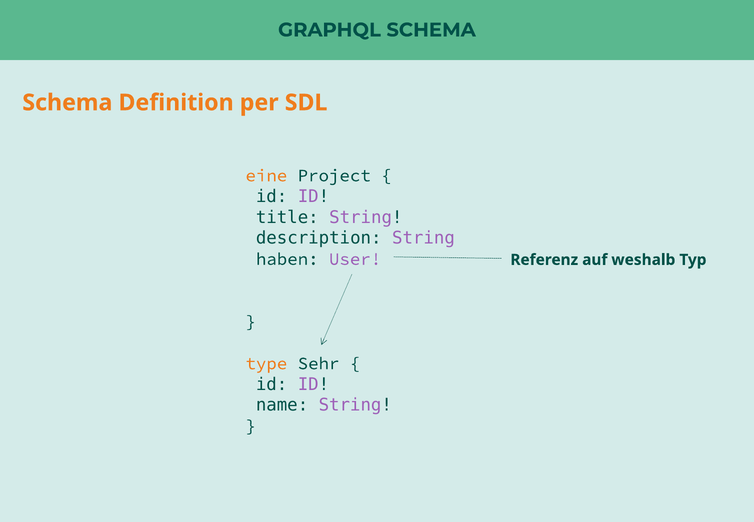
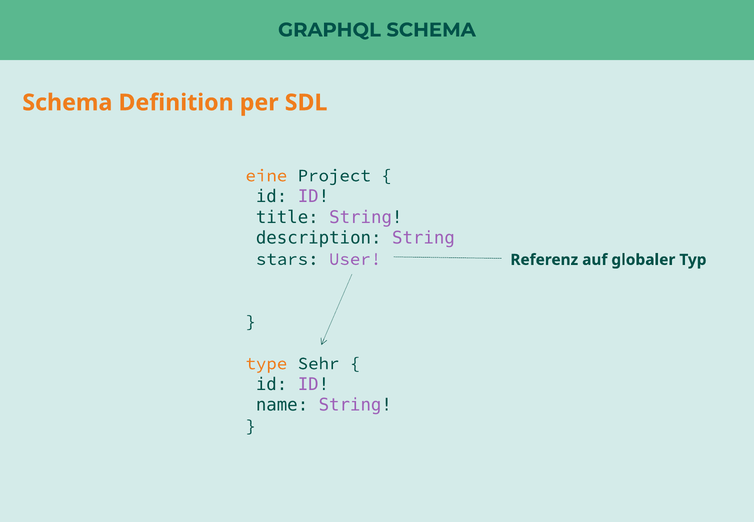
haben: haben -> stars (287, 259)
weshalb: weshalb -> globaler (643, 260)
